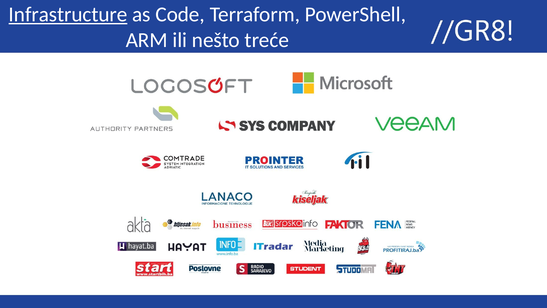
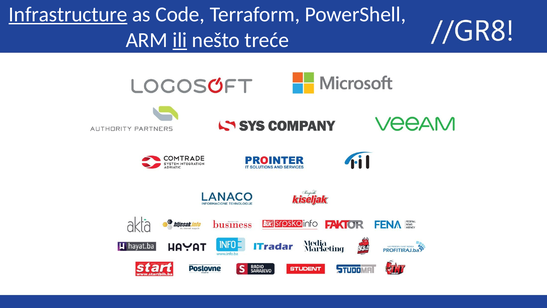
ili underline: none -> present (180, 40)
